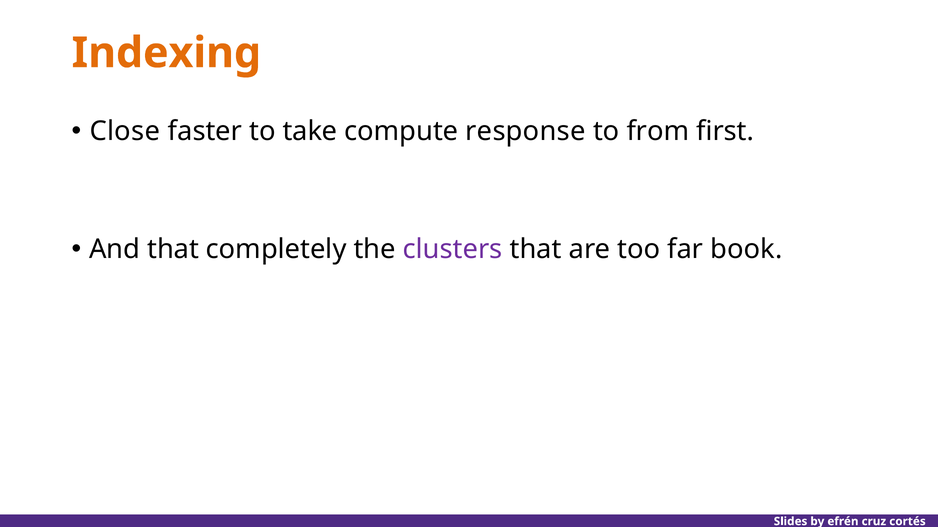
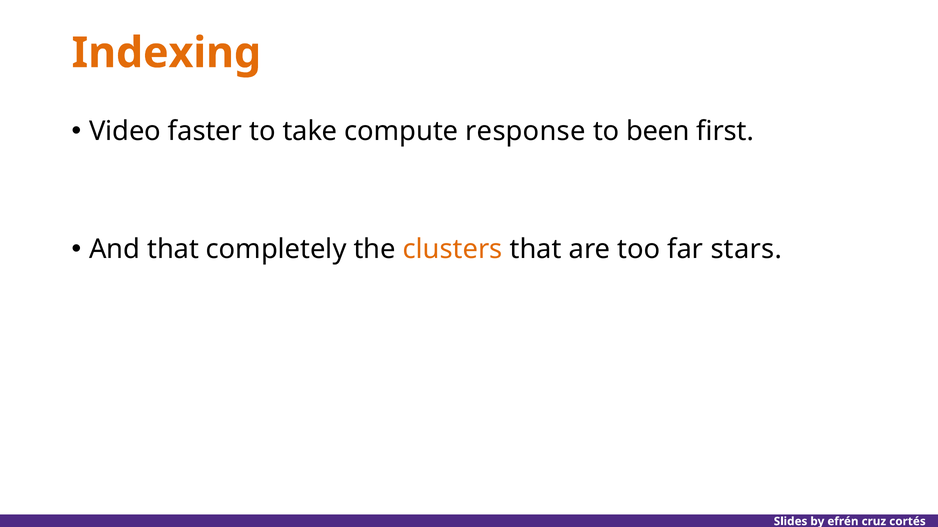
Close: Close -> Video (125, 131)
from: from -> been (658, 131)
clusters colour: purple -> orange (453, 249)
book: book -> stars (746, 249)
